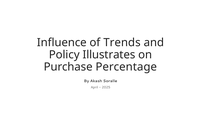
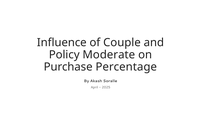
Trends: Trends -> Couple (122, 42)
Illustrates: Illustrates -> Moderate (109, 55)
